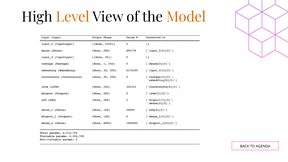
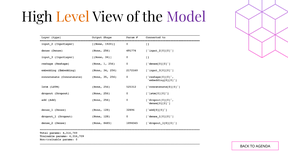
Model colour: orange -> purple (186, 17)
